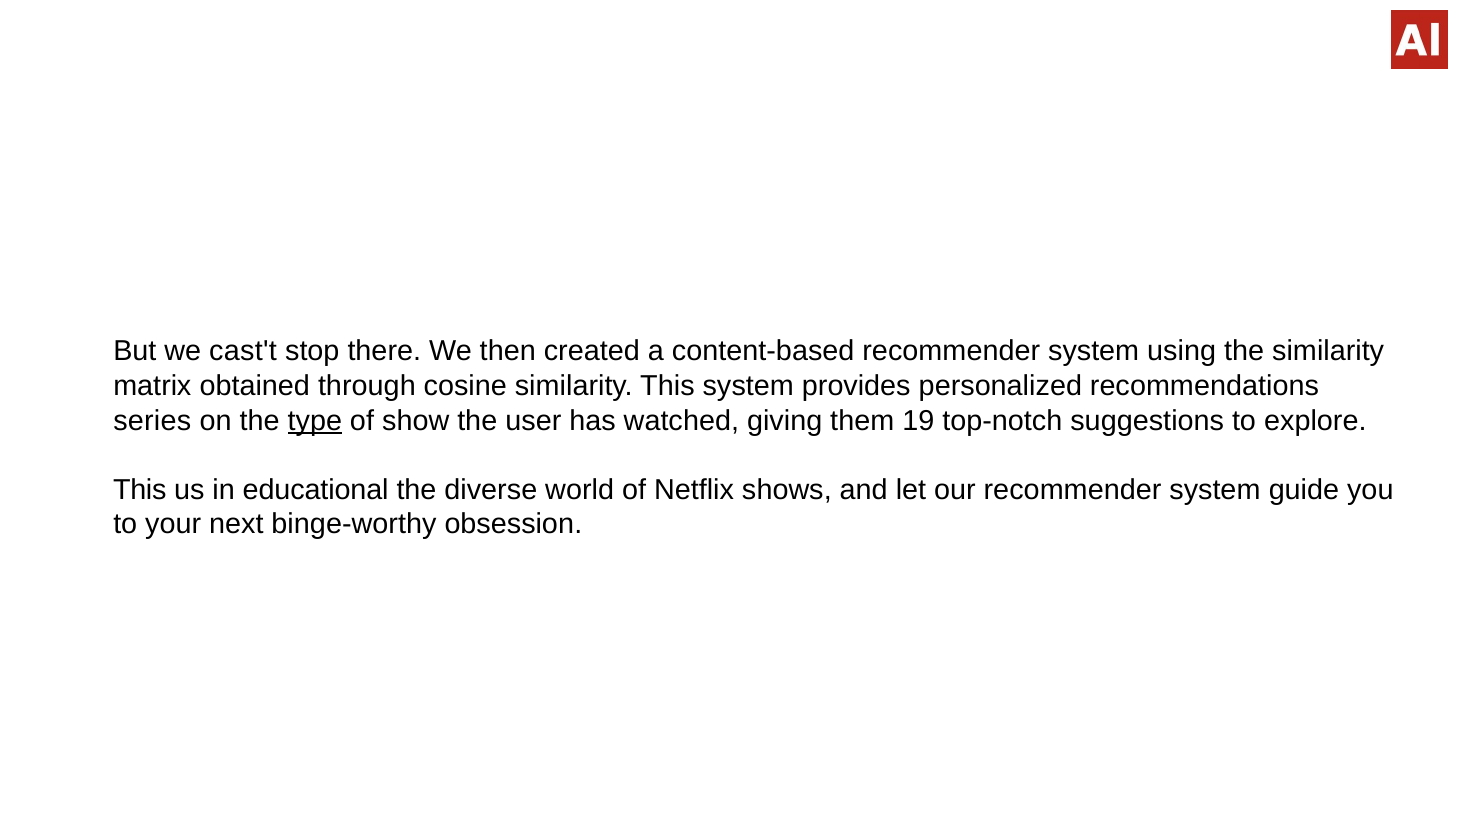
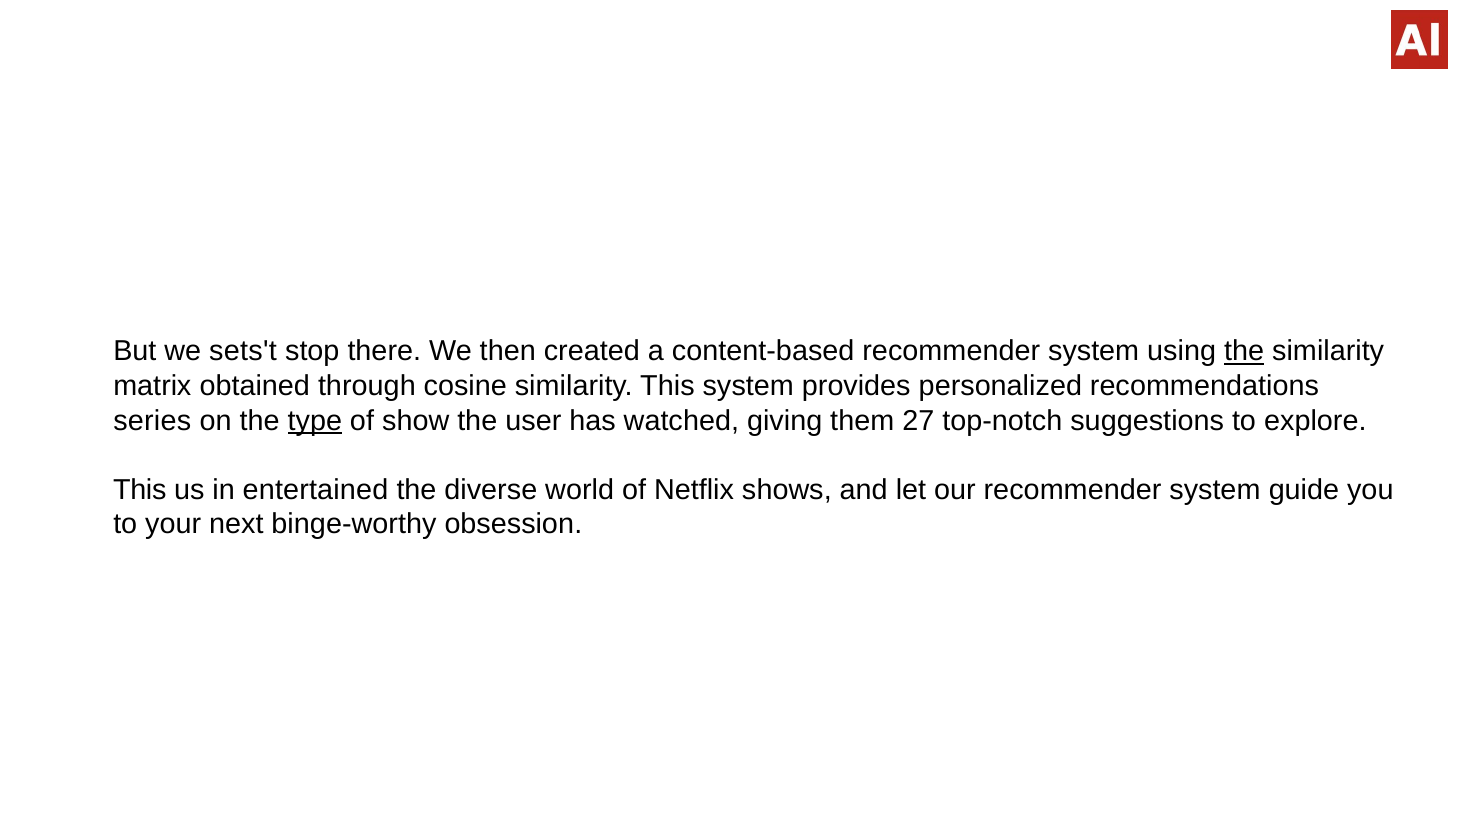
cast't: cast't -> sets't (243, 351)
the underline: none -> present (1244, 351)
19: 19 -> 27 (918, 421)
educational: educational -> entertained (315, 490)
